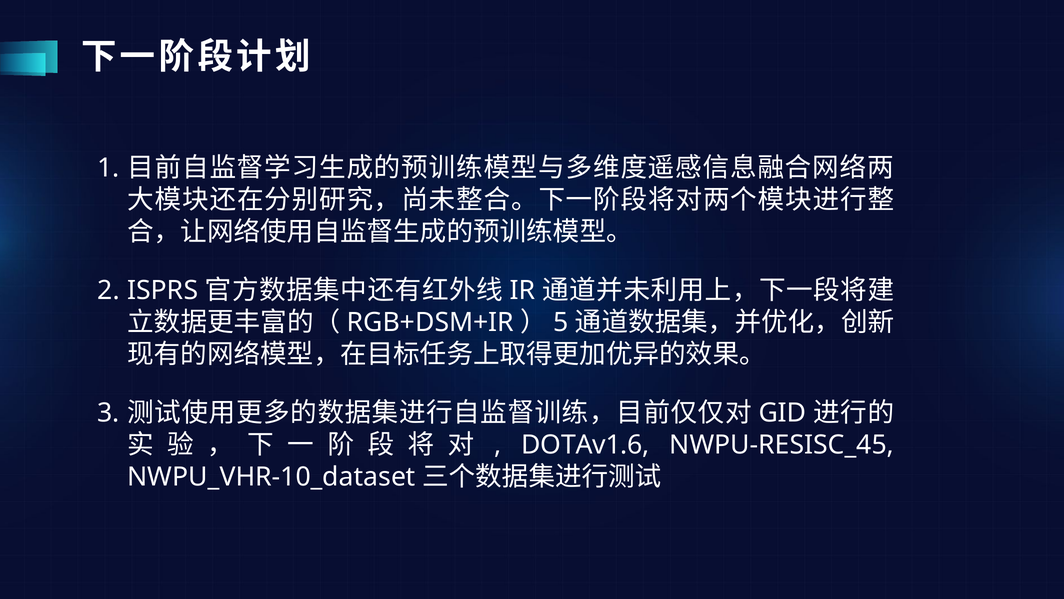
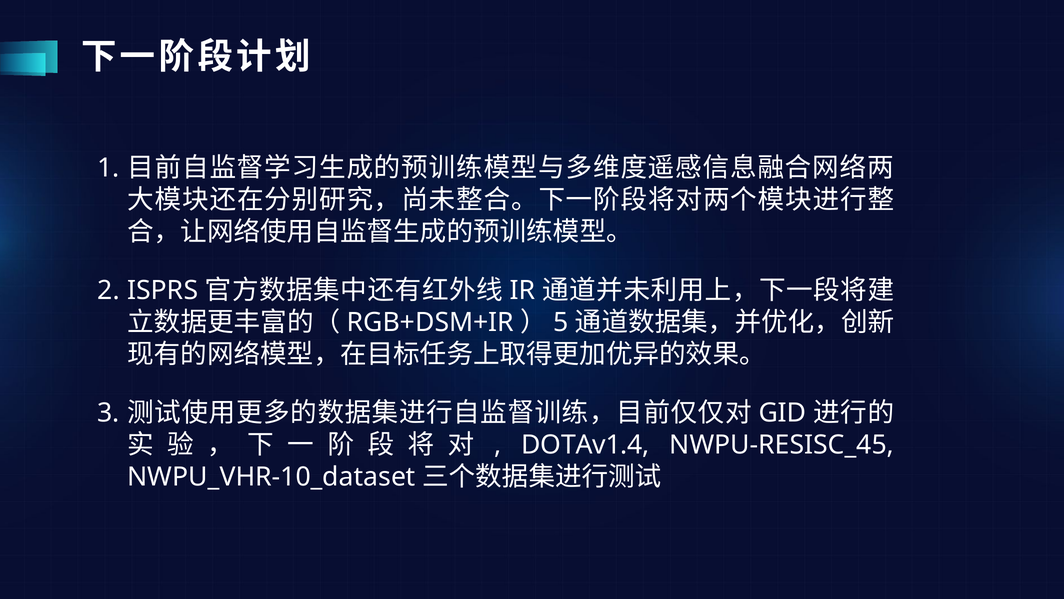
DOTAv1.6: DOTAv1.6 -> DOTAv1.4 (585, 445)
